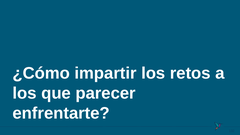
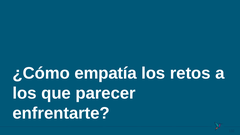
impartir: impartir -> empatía (106, 73)
